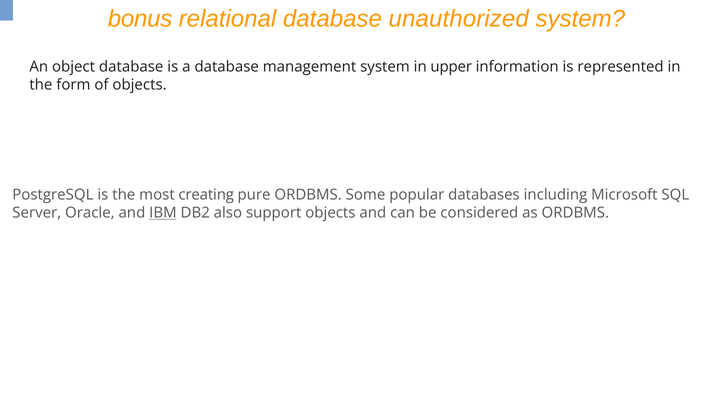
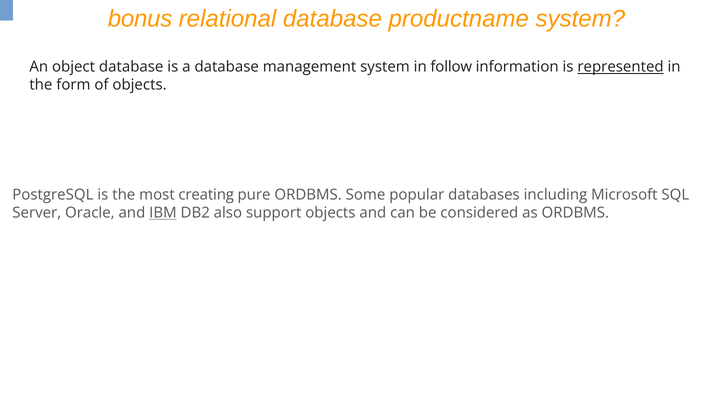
unauthorized: unauthorized -> productname (459, 19)
upper: upper -> follow (451, 67)
represented underline: none -> present (621, 67)
